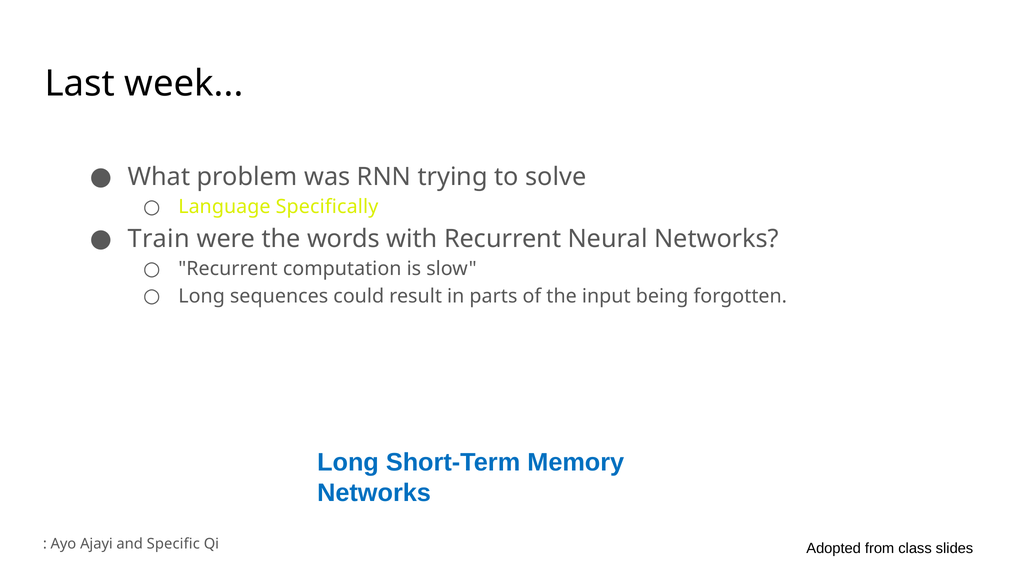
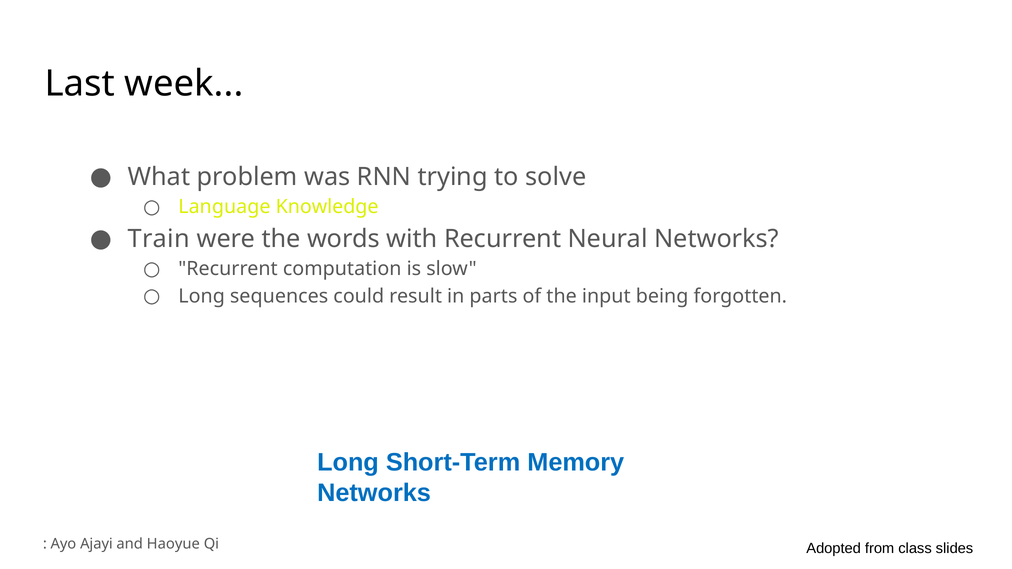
Specifically: Specifically -> Knowledge (327, 207)
Specific: Specific -> Haoyue (173, 544)
